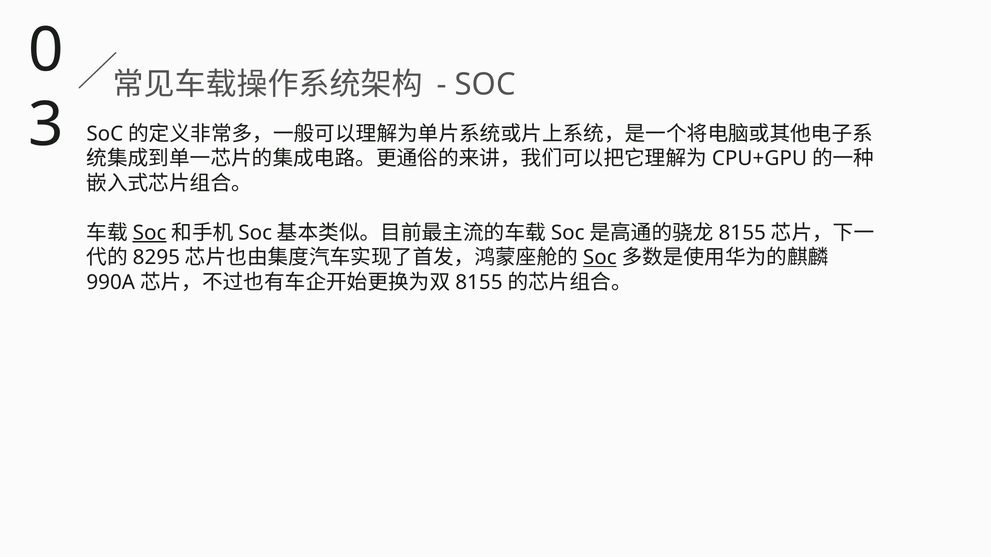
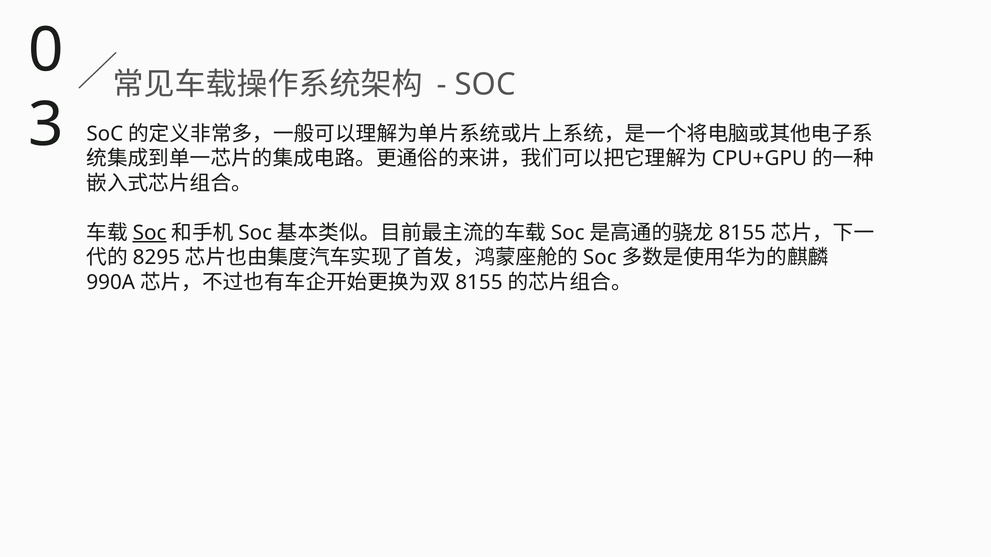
Soc underline: present -> none (600, 258)
